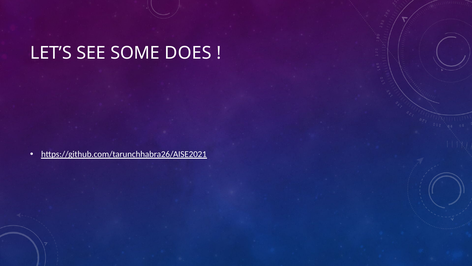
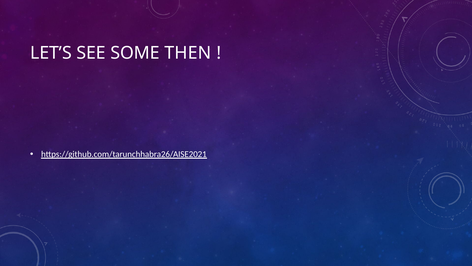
DOES: DOES -> THEN (188, 53)
